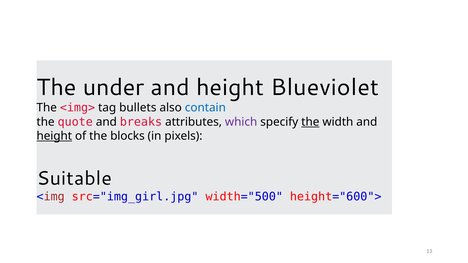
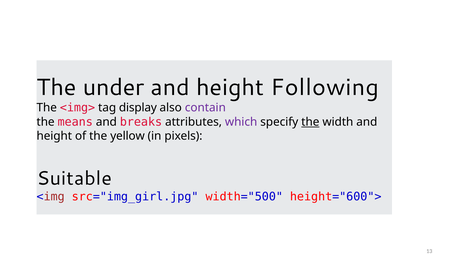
Blueviolet: Blueviolet -> Following (325, 88)
bullets: bullets -> display (138, 108)
contain colour: blue -> purple (205, 108)
quote: quote -> means (75, 122)
height underline: present -> none (54, 136)
blocks: blocks -> yellow (128, 136)
